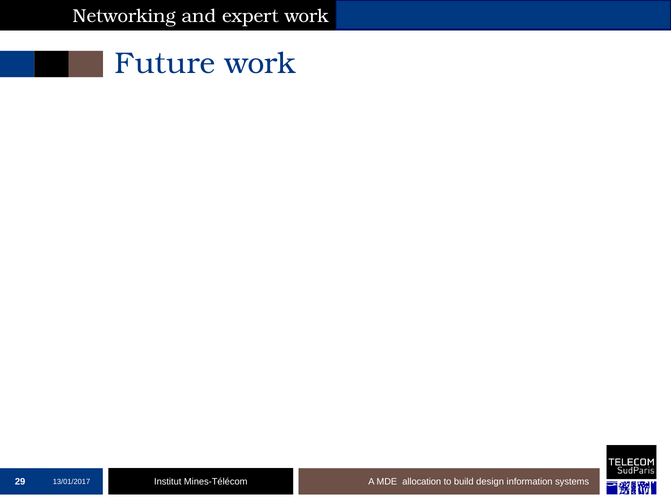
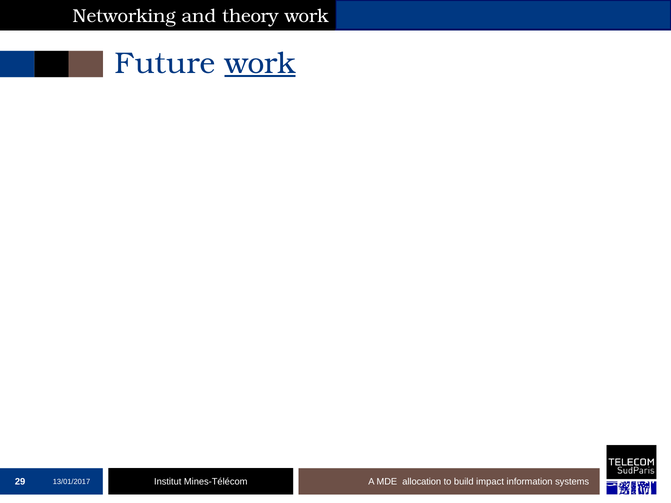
expert: expert -> theory (251, 16)
work underline: none -> present (260, 63)
design: design -> impact (490, 482)
